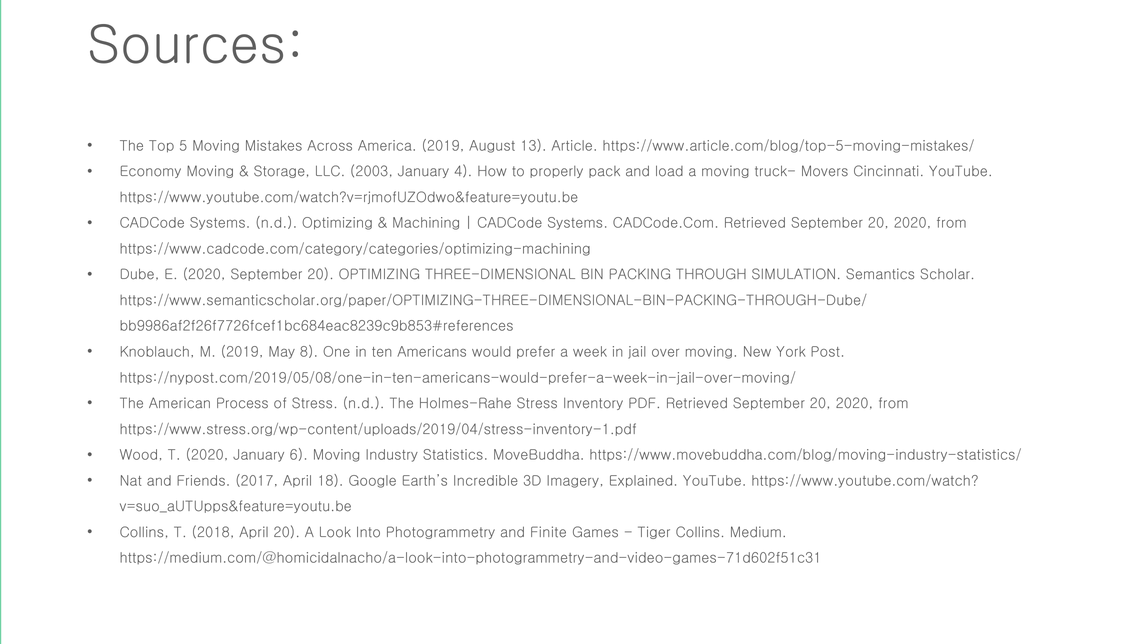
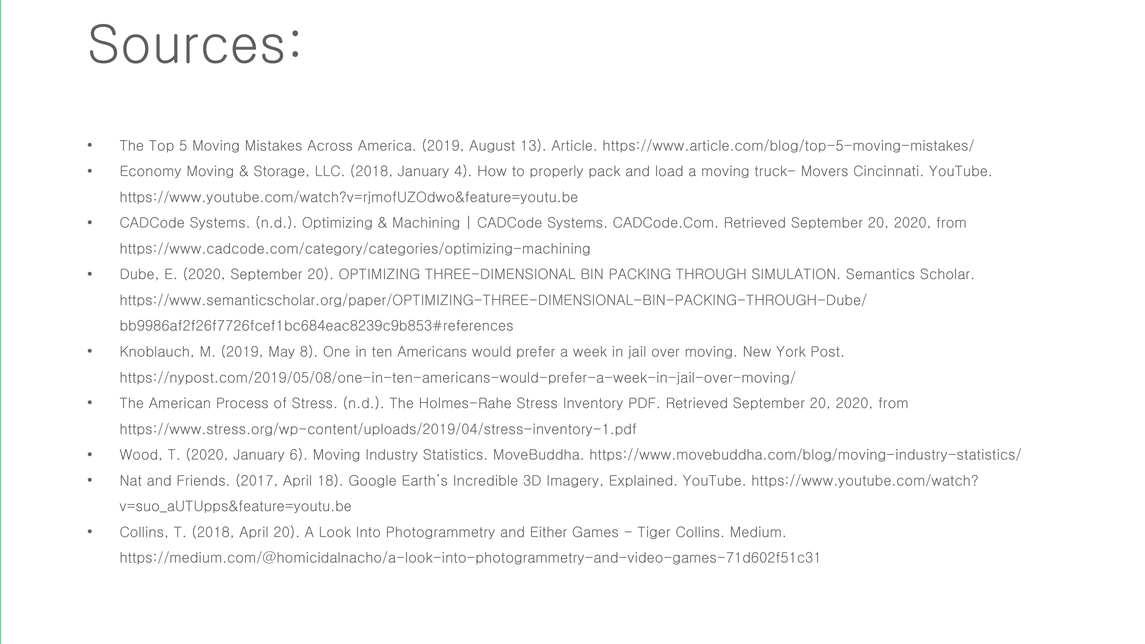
LLC 2003: 2003 -> 2018 (372, 172)
Finite: Finite -> Either (549, 532)
